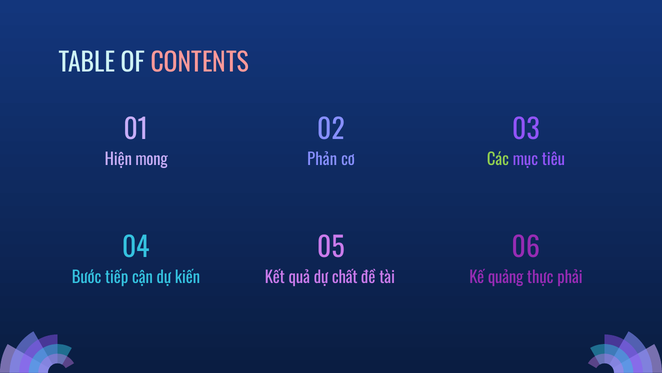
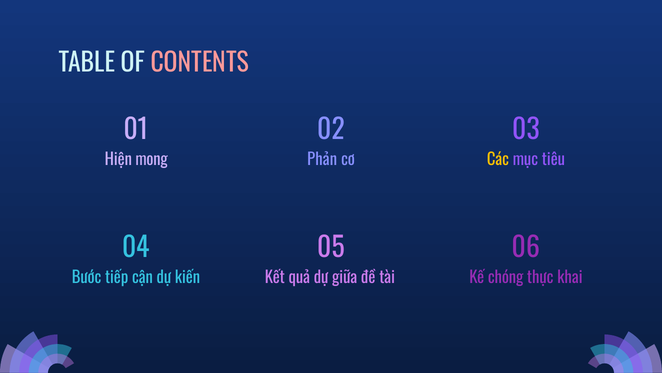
Các colour: light green -> yellow (498, 160)
chất: chất -> giữa (345, 277)
quảng: quảng -> chóng (506, 277)
phải: phải -> khai (570, 277)
